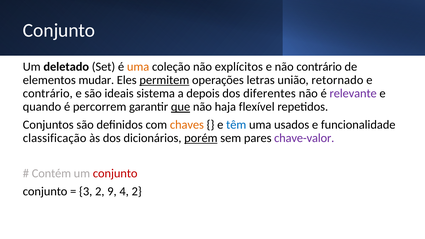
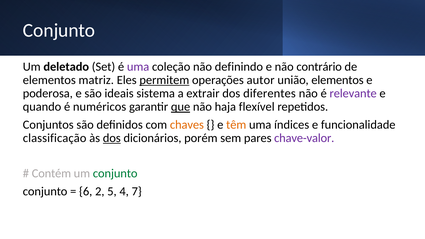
uma colour: orange -> purple (138, 67)
explícitos: explícitos -> definindo (239, 67)
mudar: mudar -> matriz (96, 80)
letras: letras -> autor (261, 80)
união retornado: retornado -> elementos (338, 80)
contrário: contrário -> poderosa (48, 94)
depois: depois -> extrair (203, 94)
percorrem: percorrem -> numéricos (100, 107)
têm colour: blue -> orange (236, 125)
usados: usados -> índices (292, 125)
dos underline: none -> present (112, 138)
porém underline: present -> none (201, 138)
conjunto colour: red -> green (115, 174)
3: 3 -> 6 (86, 191)
9: 9 -> 5 (112, 191)
4 2: 2 -> 7 (137, 191)
